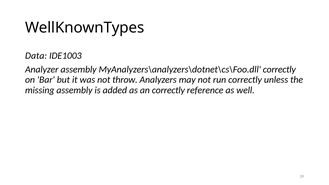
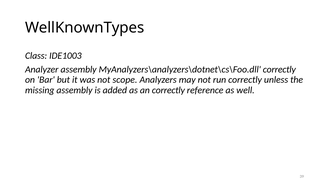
Data: Data -> Class (36, 56)
throw: throw -> scope (125, 80)
